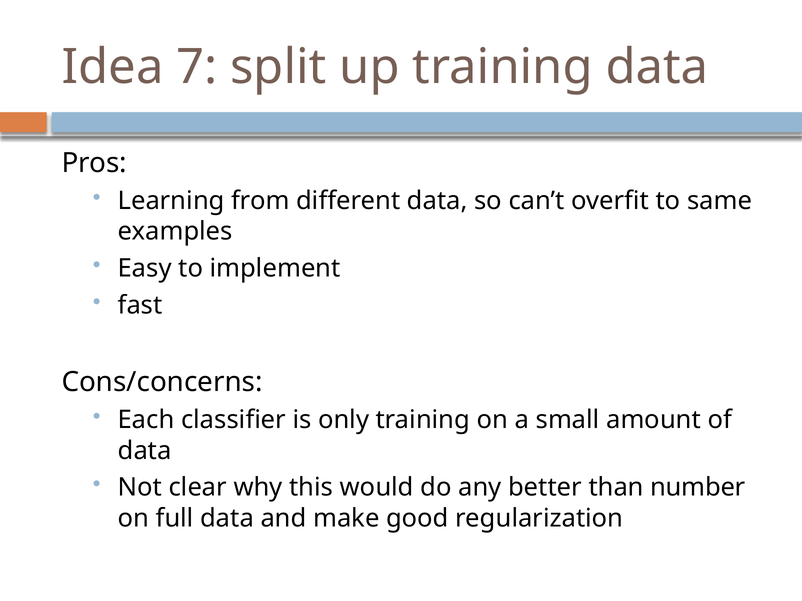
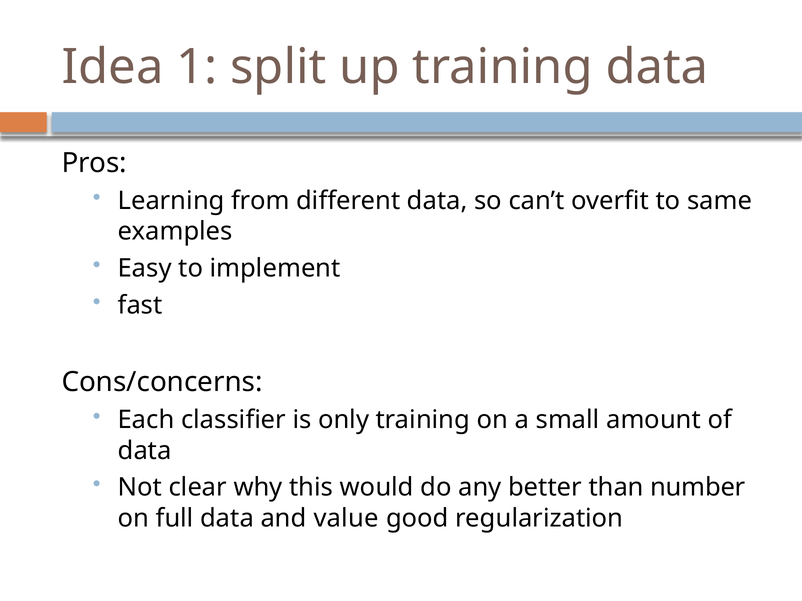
7: 7 -> 1 (197, 67)
make: make -> value (346, 519)
